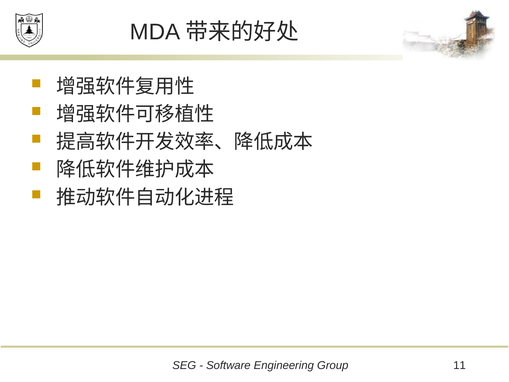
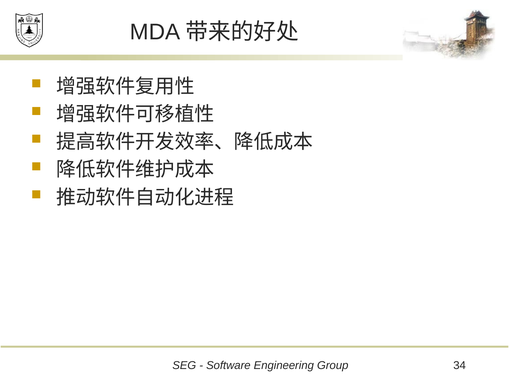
11: 11 -> 34 (460, 365)
